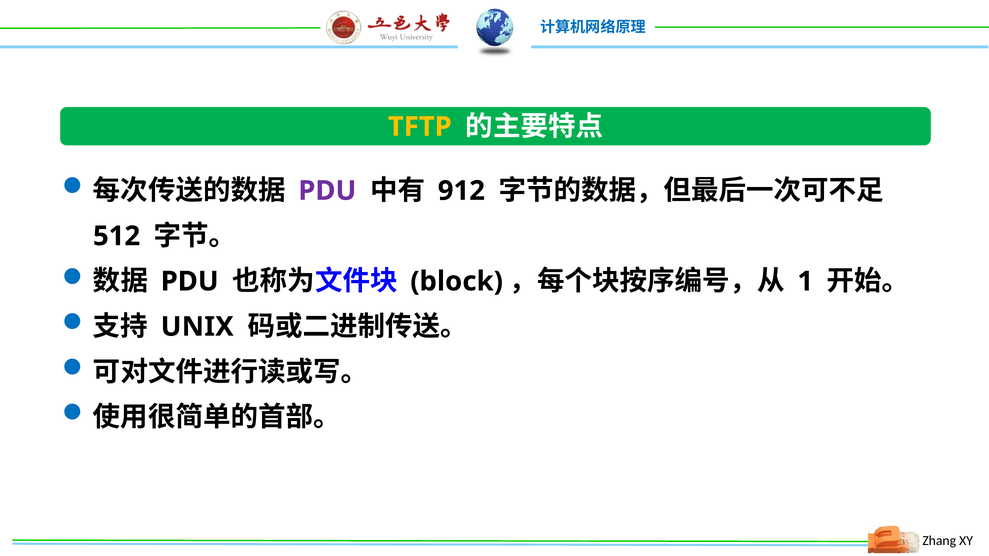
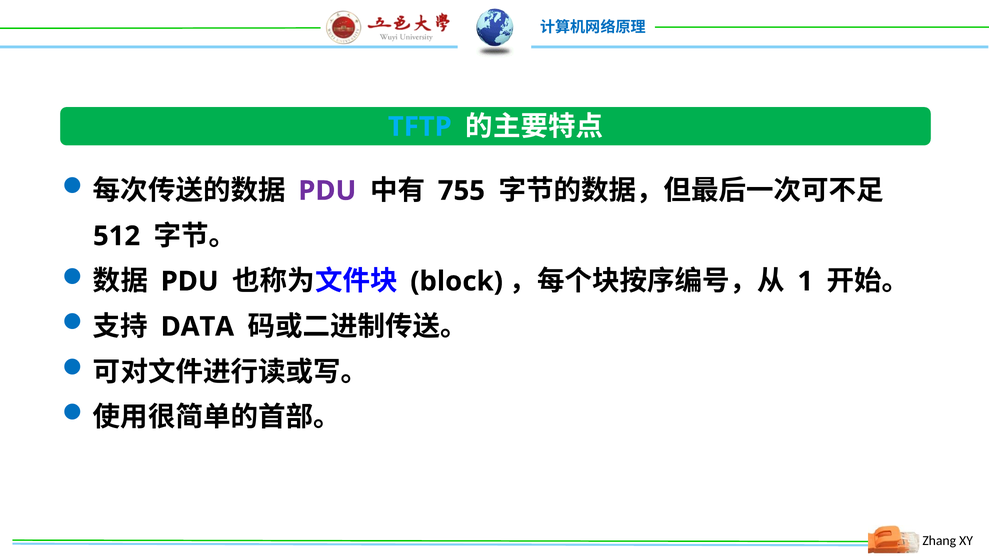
TFTP colour: yellow -> light blue (420, 127)
912: 912 -> 755 (461, 191)
UNIX: UNIX -> DATA (197, 327)
